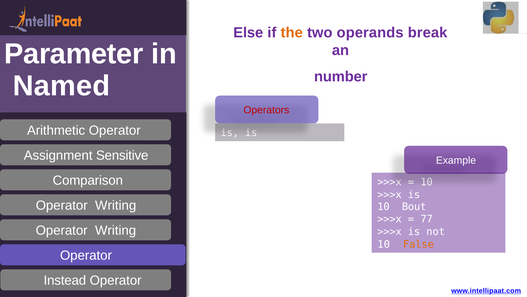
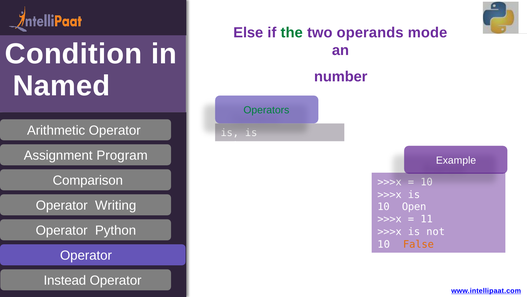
the colour: orange -> green (292, 33)
break: break -> mode (428, 33)
Parameter: Parameter -> Condition (73, 54)
Operators colour: red -> green (266, 110)
Sensitive: Sensitive -> Program (122, 155)
Bout: Bout -> Open (414, 206)
77: 77 -> 11 (427, 219)
Writing: Writing -> Python (116, 230)
